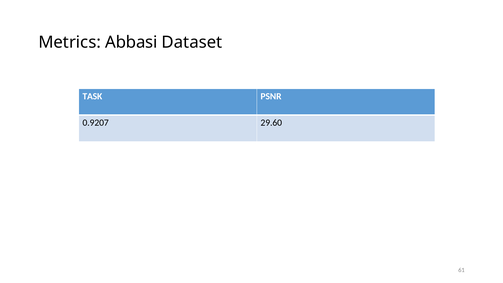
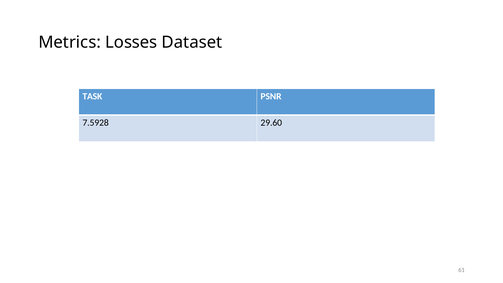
Abbasi: Abbasi -> Losses (131, 42)
0.9207: 0.9207 -> 7.5928 (96, 123)
